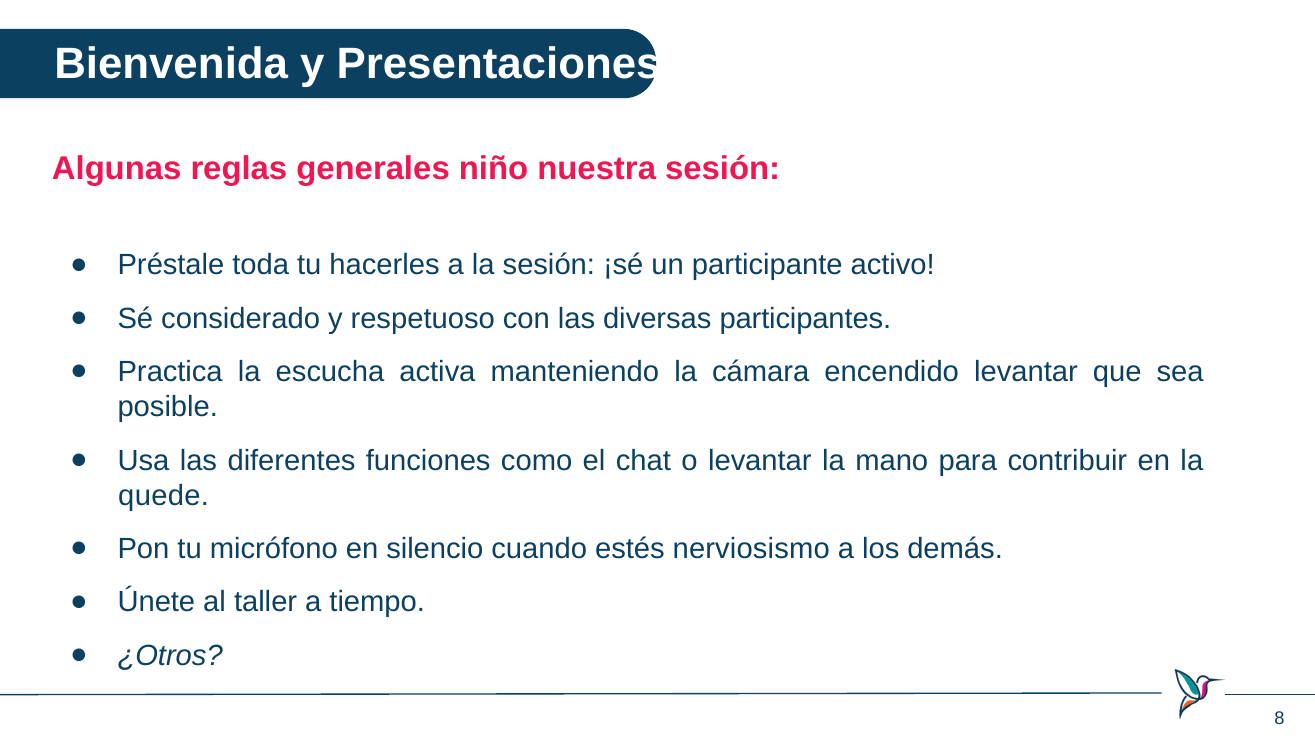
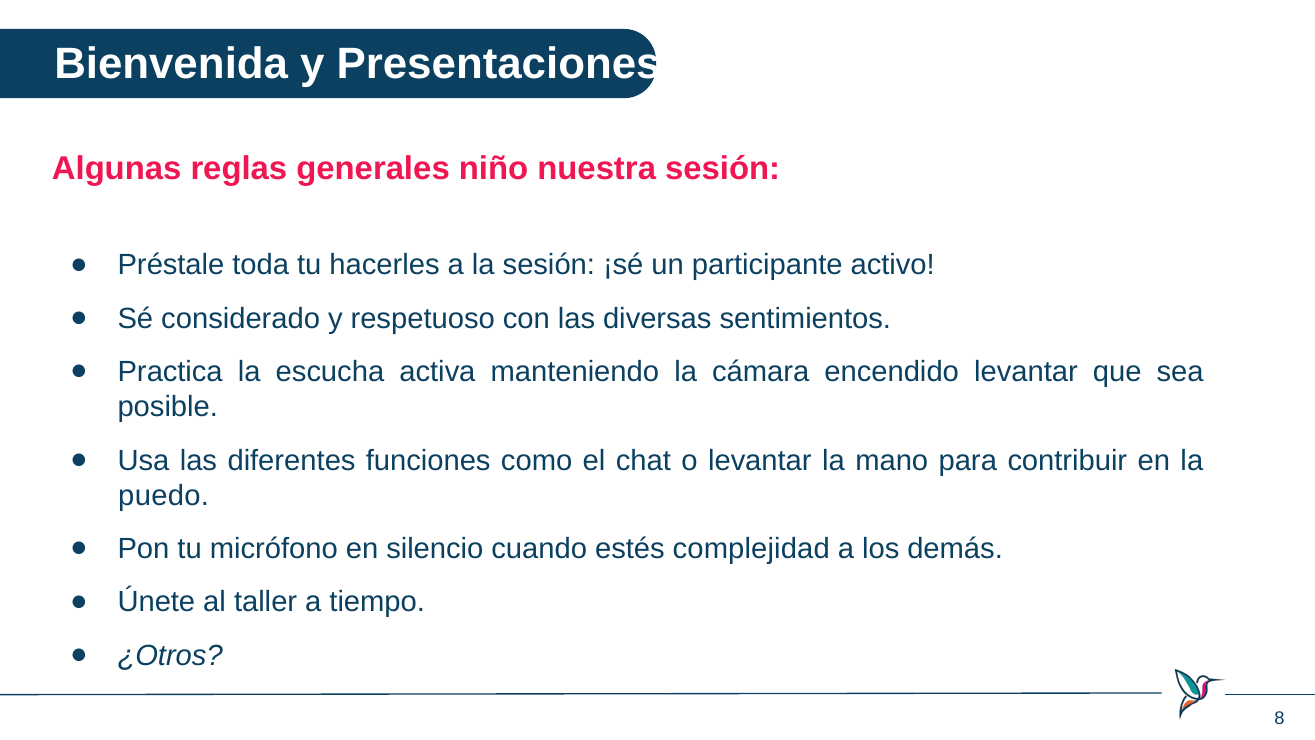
participantes: participantes -> sentimientos (805, 319)
quede: quede -> puedo (164, 495)
nerviosismo: nerviosismo -> complejidad (751, 549)
